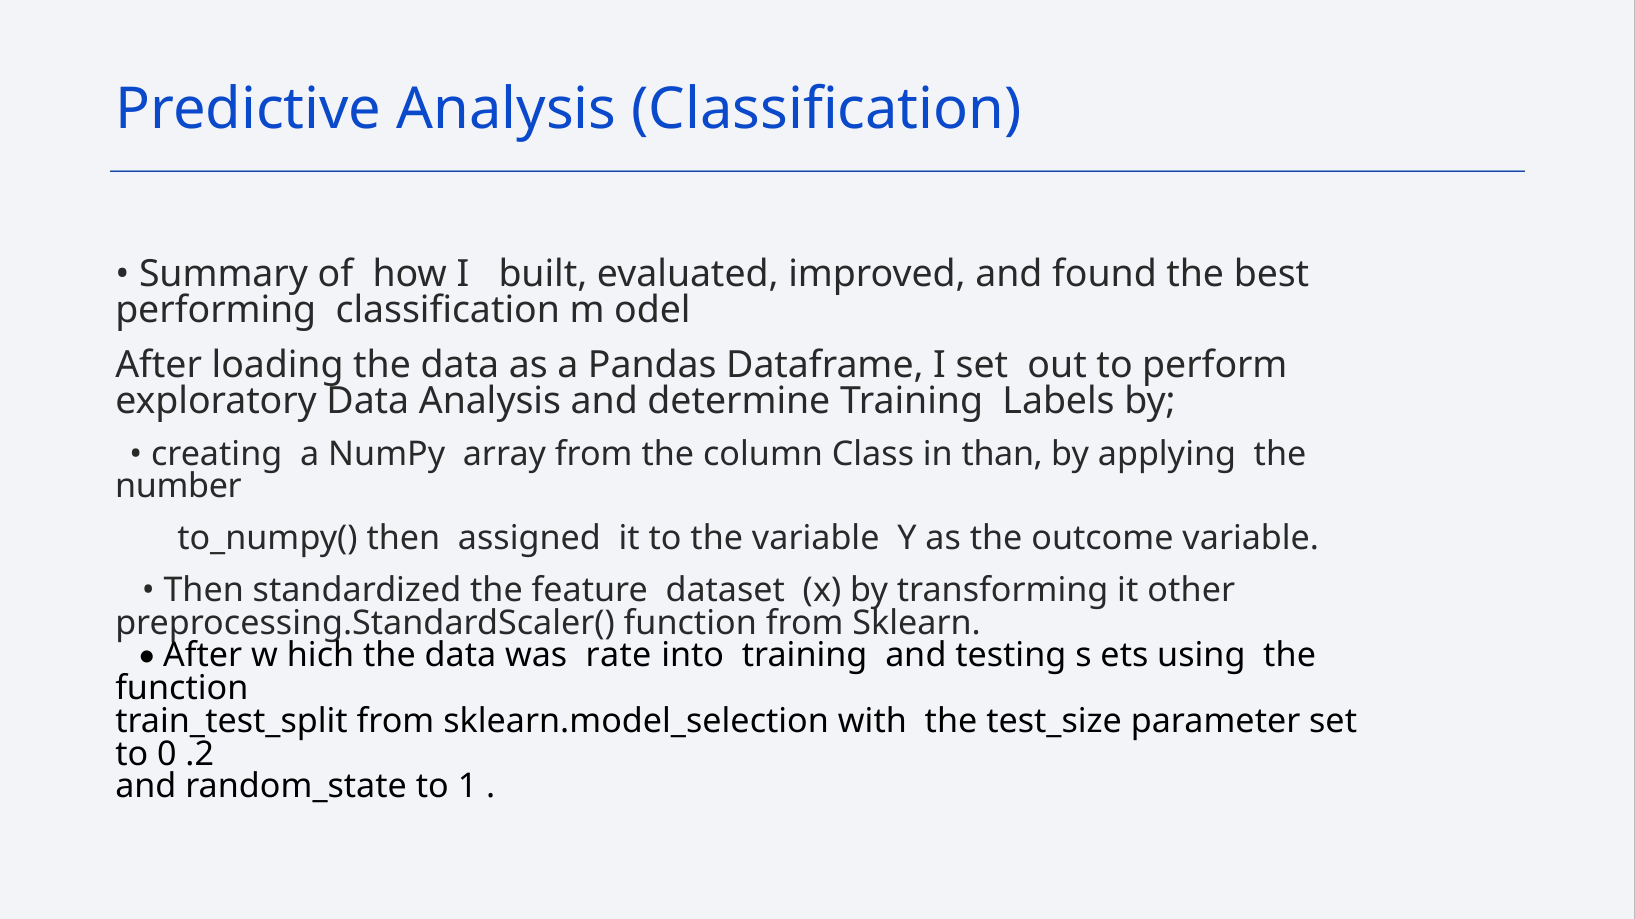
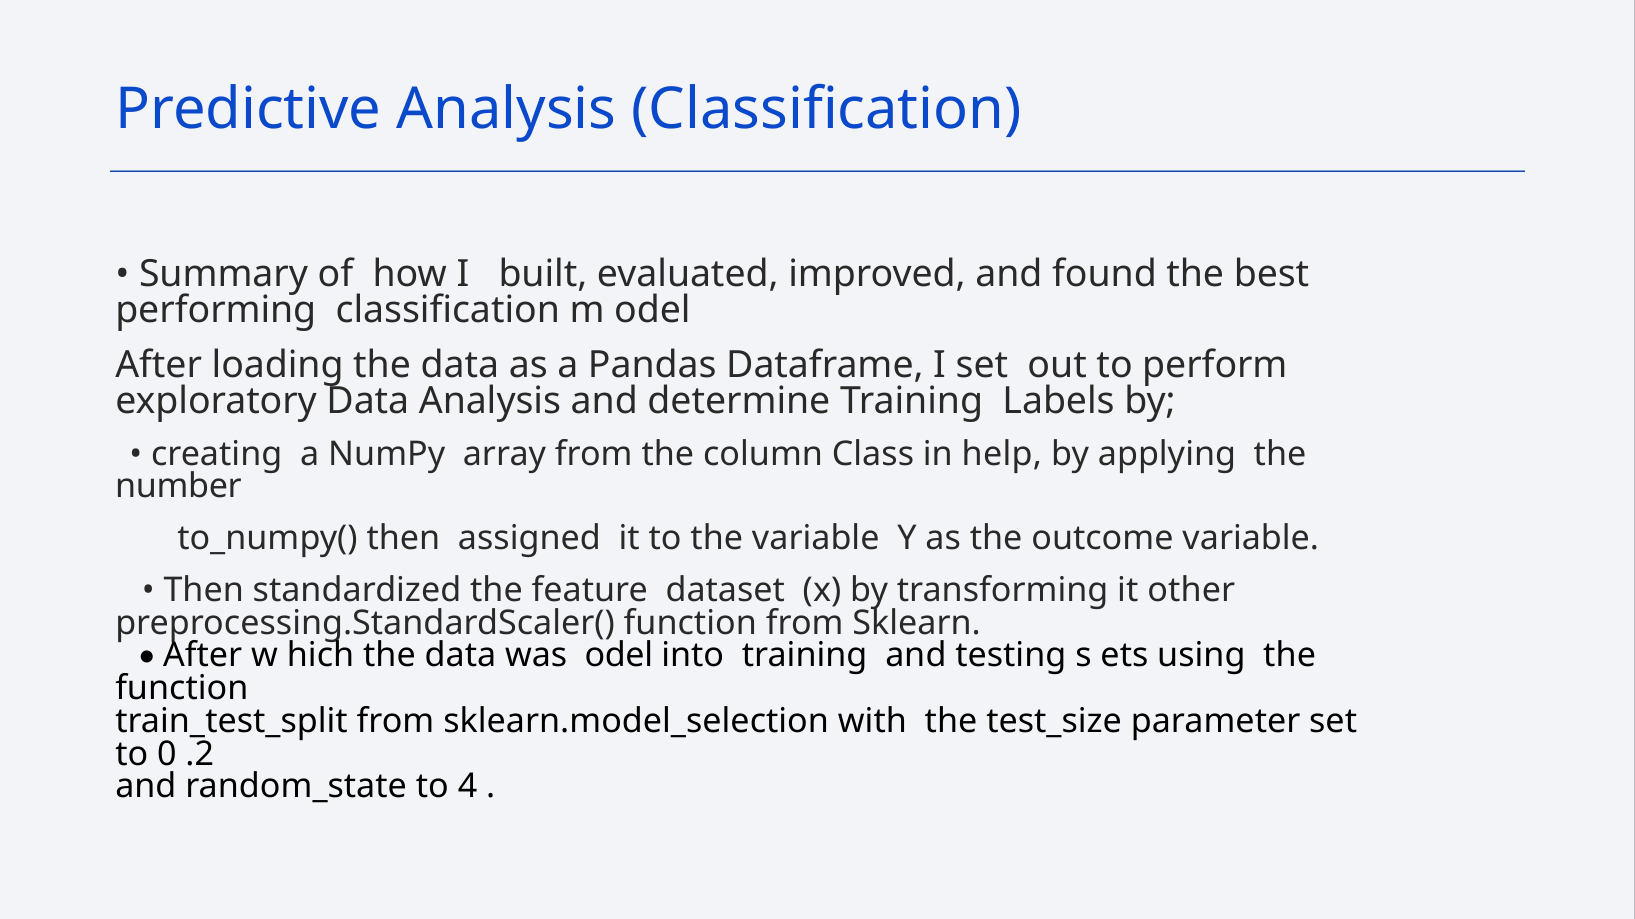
than: than -> help (1002, 454)
was rate: rate -> odel (619, 656)
1: 1 -> 4 (468, 787)
